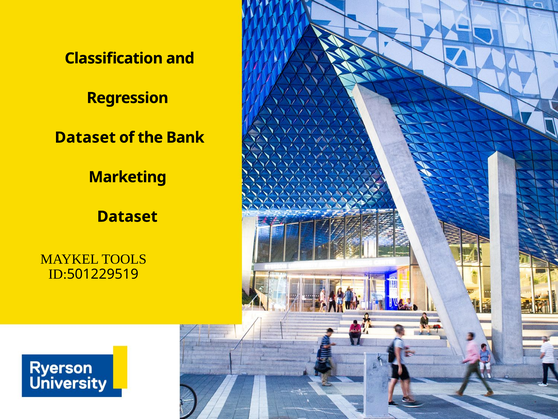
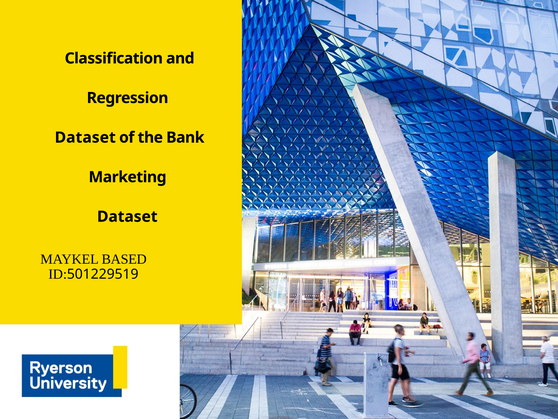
TOOLS: TOOLS -> BASED (124, 259)
